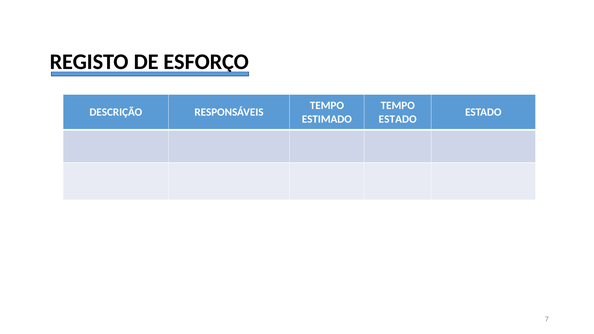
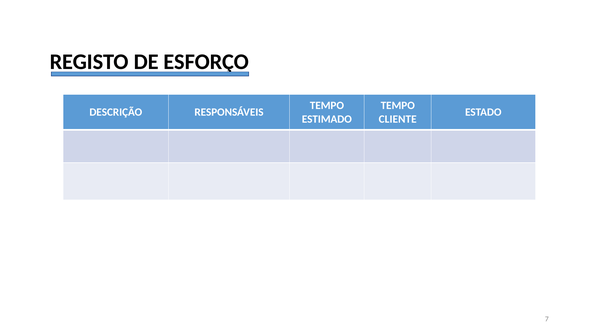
ESTADO: ESTADO -> CLIENTE (398, 119)
